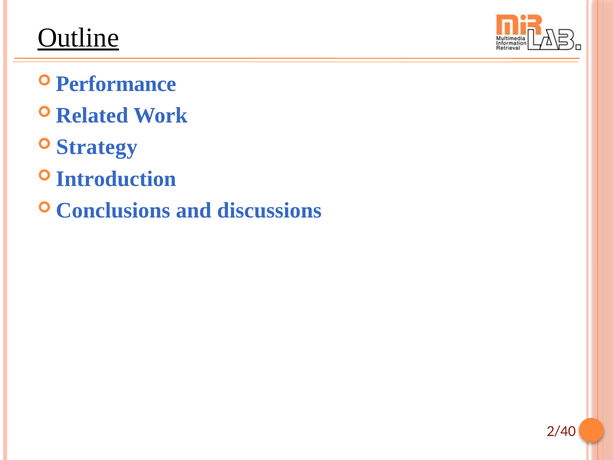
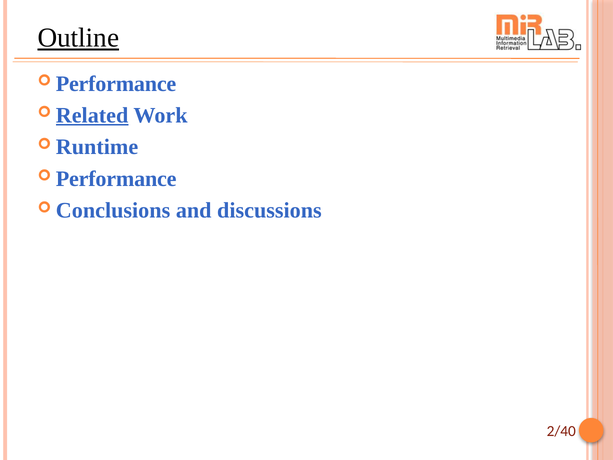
Related underline: none -> present (92, 115)
Strategy: Strategy -> Runtime (97, 147)
Introduction: Introduction -> Performance (116, 179)
